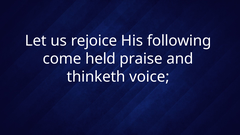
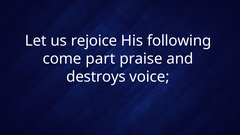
held: held -> part (100, 59)
thinketh: thinketh -> destroys (96, 77)
